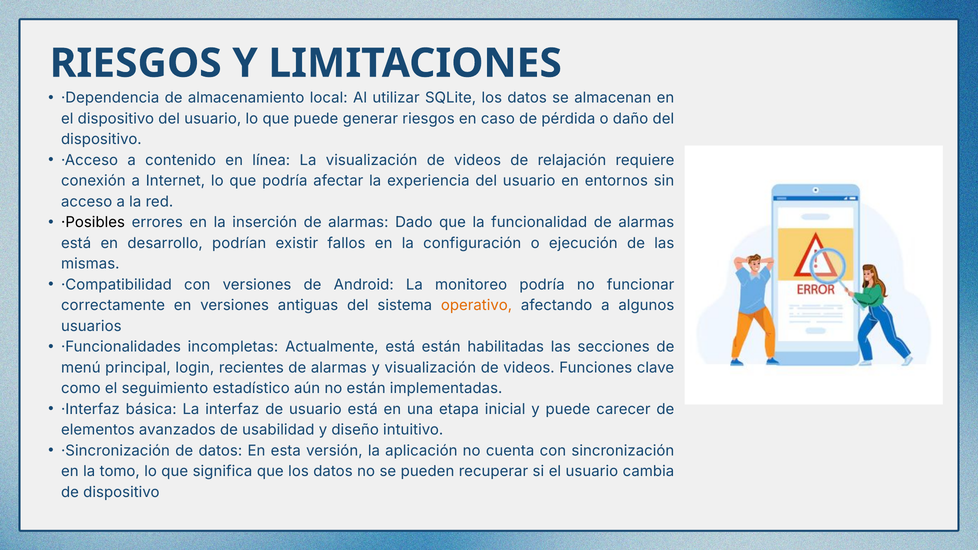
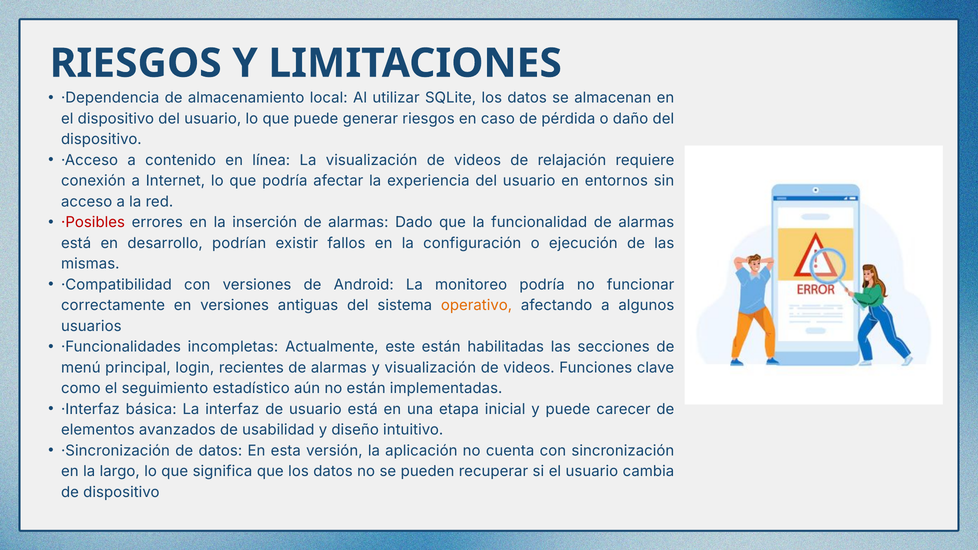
·Posibles colour: black -> red (93, 223)
Actualmente está: está -> este (400, 347)
tomo: tomo -> largo (120, 472)
